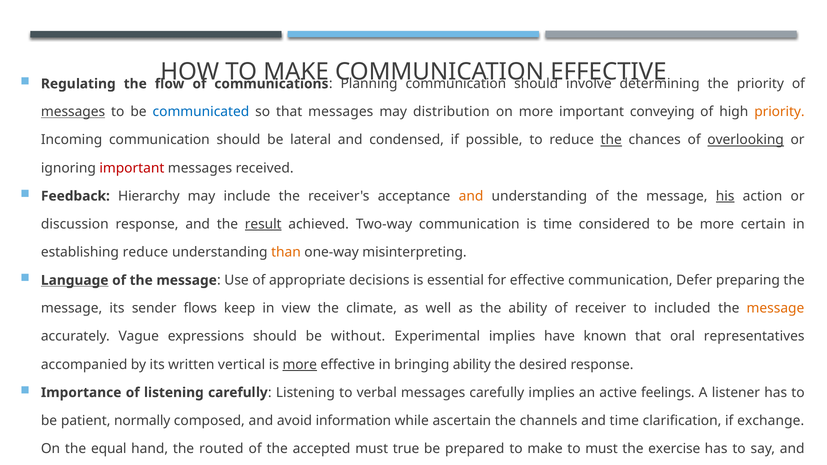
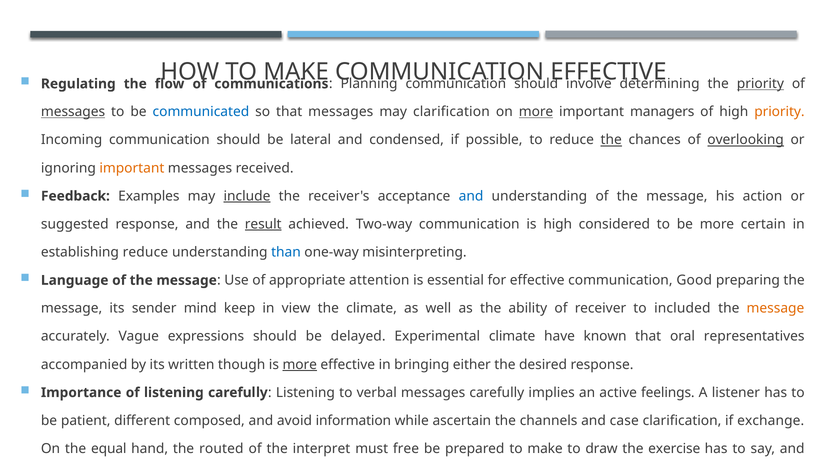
priority underline: none -> present (760, 84)
may distribution: distribution -> clarification (451, 112)
more underline: none -> present (536, 112)
conveying: conveying -> managers (662, 112)
important colour: red -> orange (132, 168)
Hierarchy: Hierarchy -> Examples (149, 196)
include underline: none -> present (247, 196)
and colour: orange -> blue (471, 196)
his underline: present -> none (725, 196)
discussion: discussion -> suggested (75, 224)
is time: time -> high (558, 224)
than colour: orange -> blue (286, 252)
Language underline: present -> none (75, 280)
decisions: decisions -> attention (379, 280)
Defer: Defer -> Good (694, 280)
flows: flows -> mind (200, 308)
without: without -> delayed (358, 337)
Experimental implies: implies -> climate (512, 337)
vertical: vertical -> though (242, 365)
bringing ability: ability -> either (472, 365)
normally: normally -> different (142, 421)
and time: time -> case (624, 421)
accepted: accepted -> interpret (322, 449)
true: true -> free (406, 449)
to must: must -> draw (602, 449)
